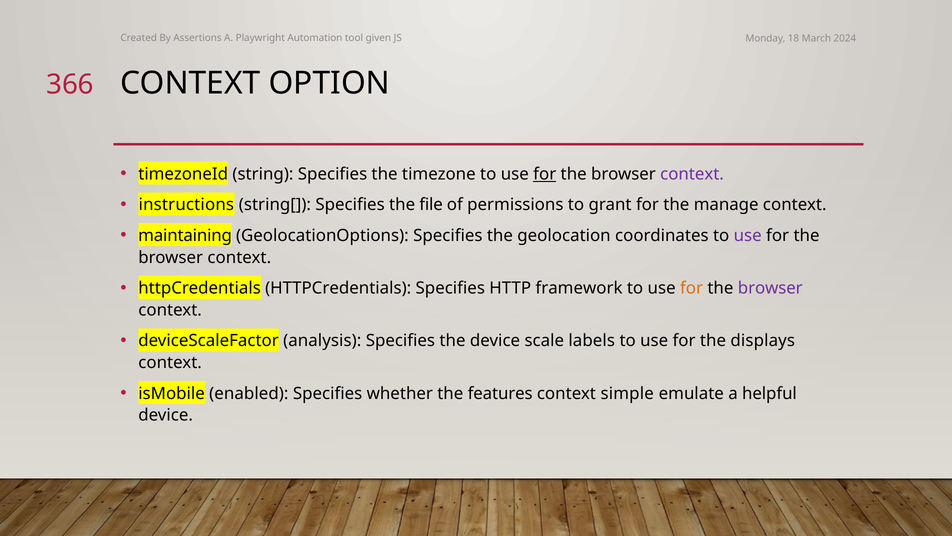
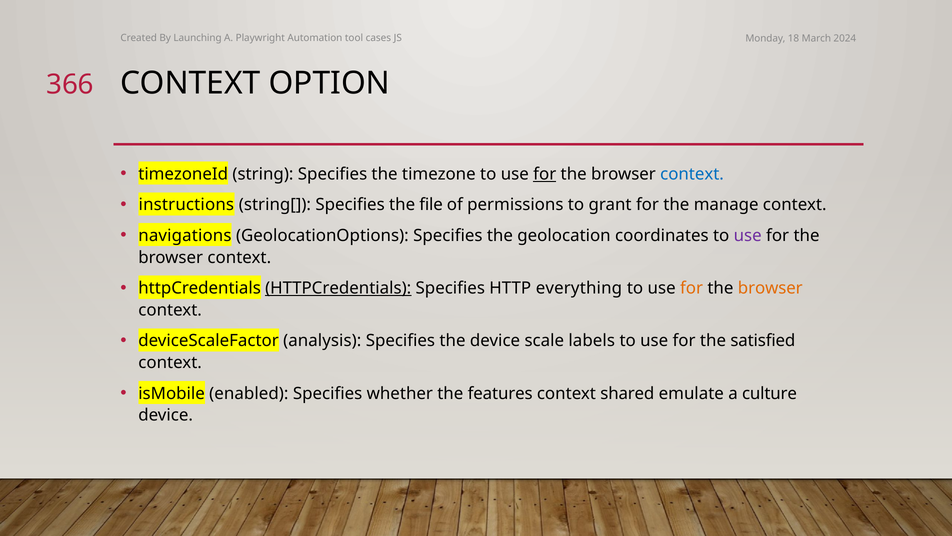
Assertions: Assertions -> Launching (198, 38)
given: given -> cases (378, 38)
context colour: purple -> blue (692, 174)
maintaining: maintaining -> navigations (185, 235)
HTTPCredentials underline: none -> present (338, 288)
framework: framework -> everything (579, 288)
browser colour: purple -> orange (770, 288)
displays: displays -> satisfied (763, 341)
simple: simple -> shared (627, 393)
helpful: helpful -> culture (769, 393)
